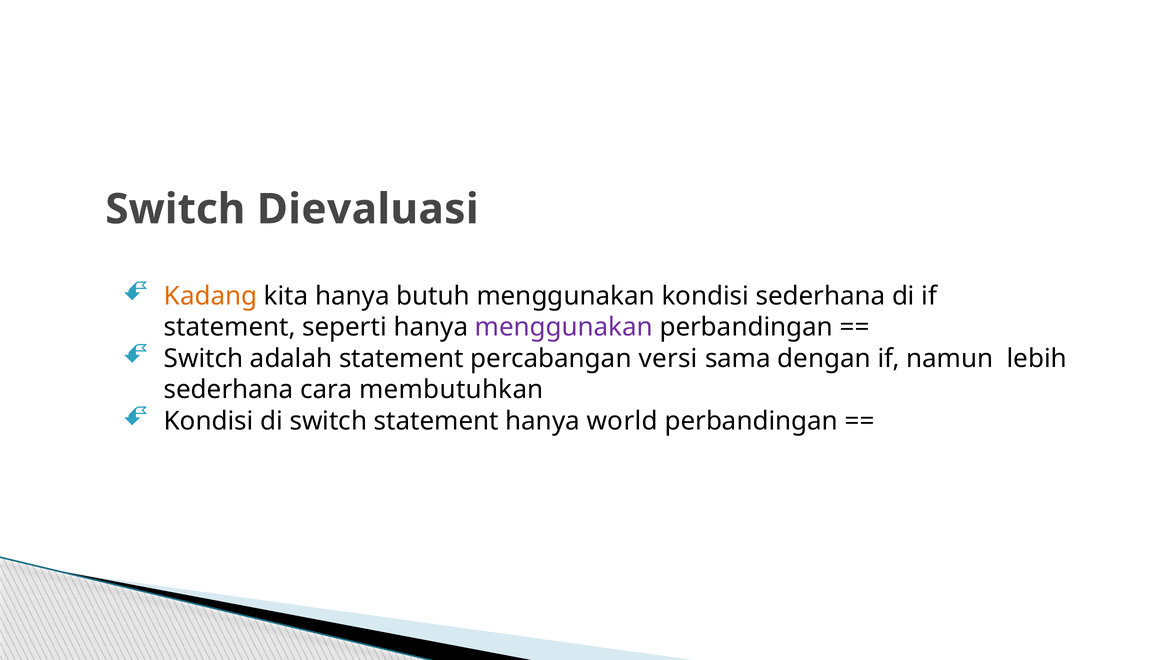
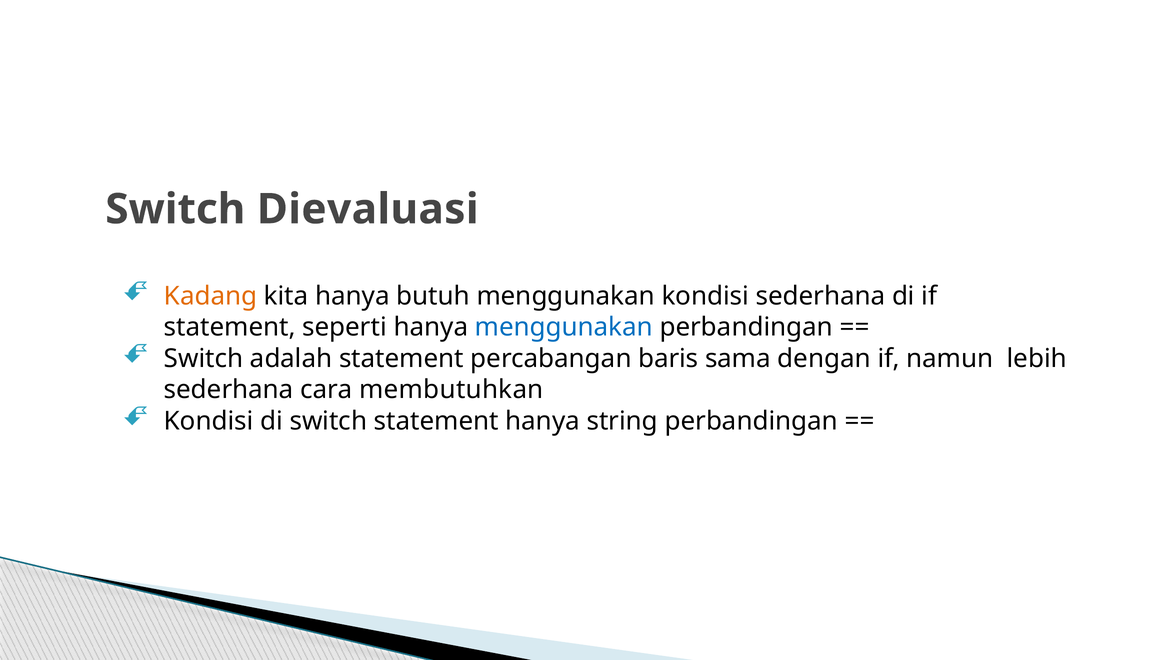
menggunakan colour: purple -> blue (564, 327)
versi: versi -> baris (668, 358)
world: world -> string (622, 421)
